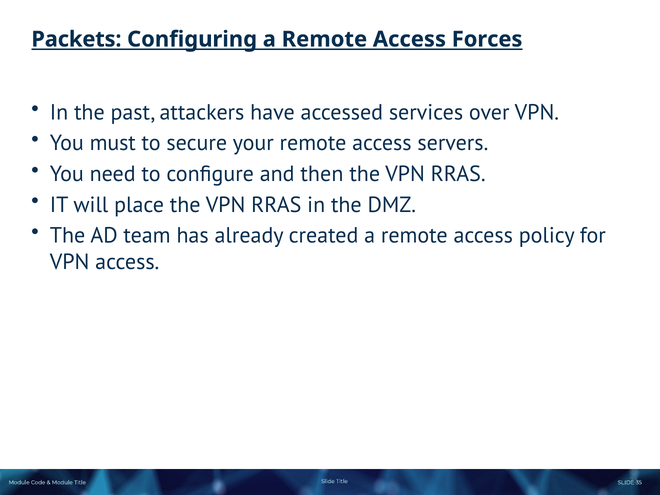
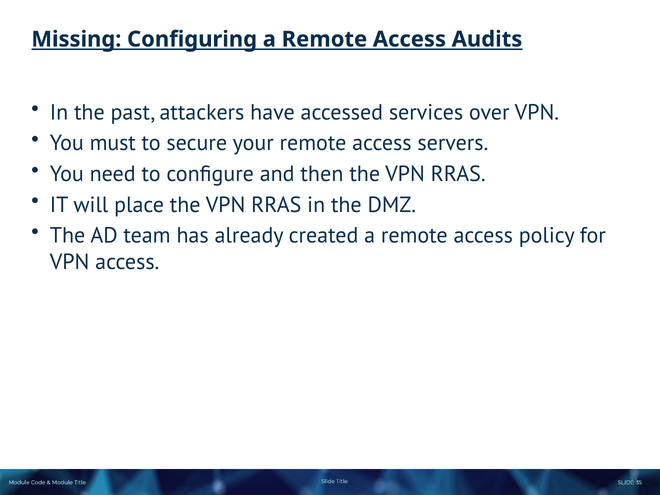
Packets: Packets -> Missing (76, 39)
Forces: Forces -> Audits (487, 39)
